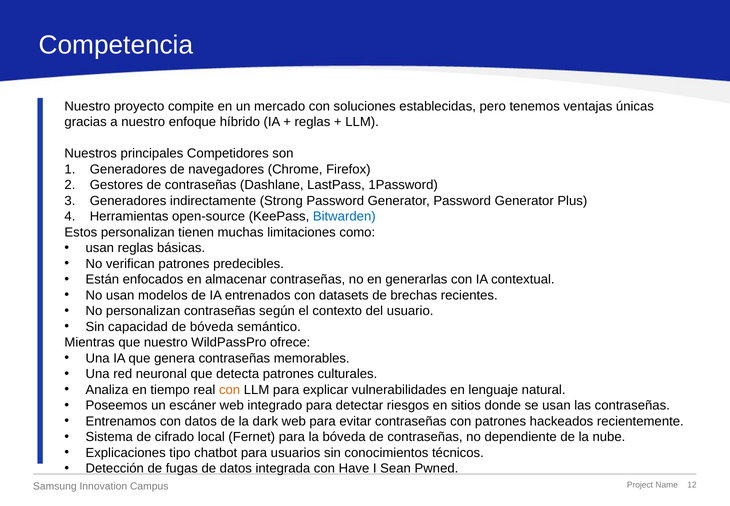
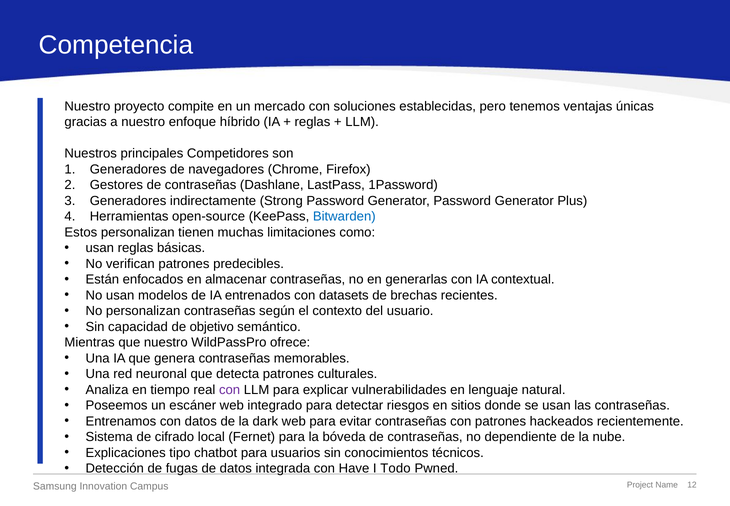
de bóveda: bóveda -> objetivo (212, 327)
con colour: orange -> purple (230, 389)
Sean: Sean -> Todo (395, 468)
